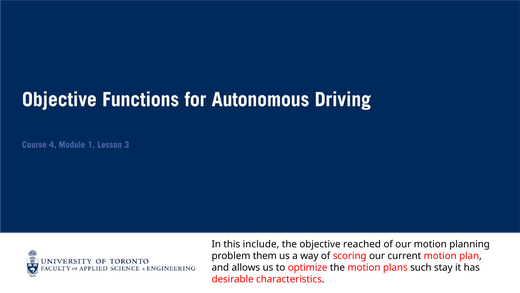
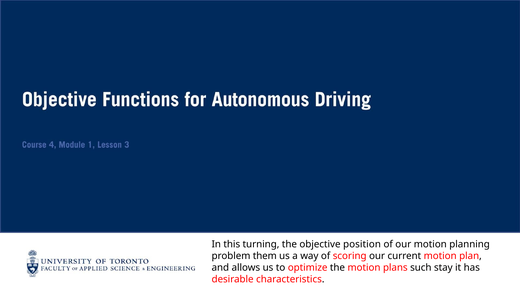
include: include -> turning (261, 244)
reached: reached -> position (362, 244)
